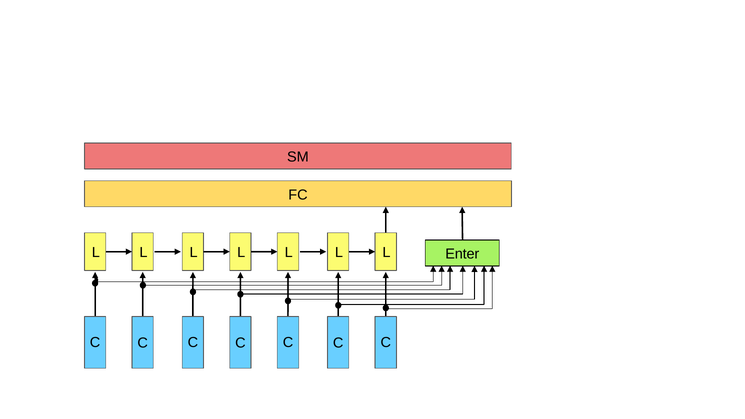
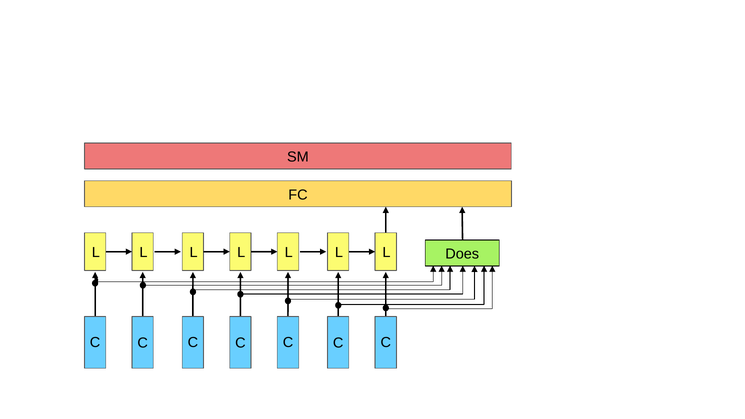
Enter: Enter -> Does (462, 254)
